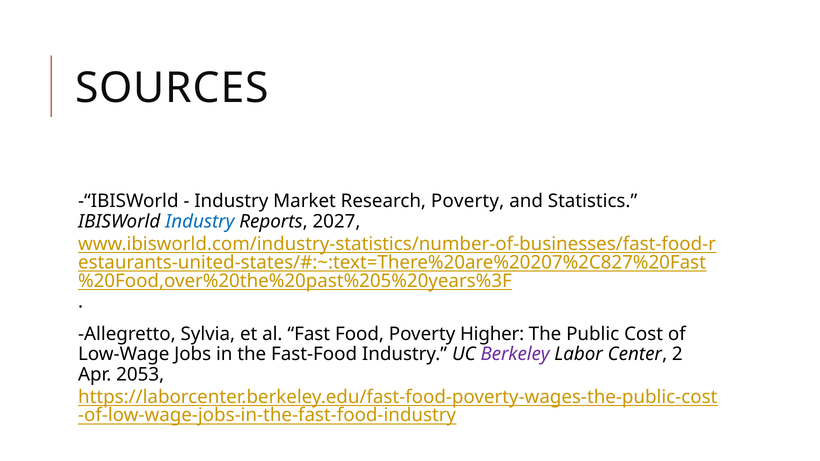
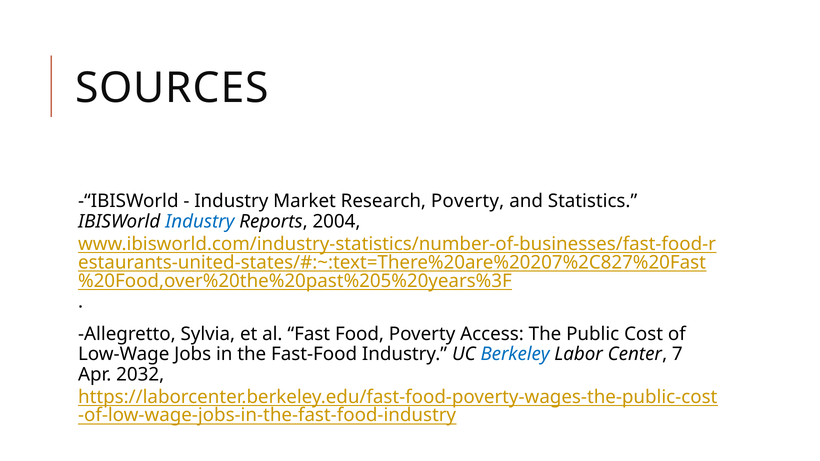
2027: 2027 -> 2004 (336, 222)
Higher: Higher -> Access (492, 334)
Berkeley colour: purple -> blue (515, 354)
2: 2 -> 7 (677, 354)
2053: 2053 -> 2032 (140, 375)
